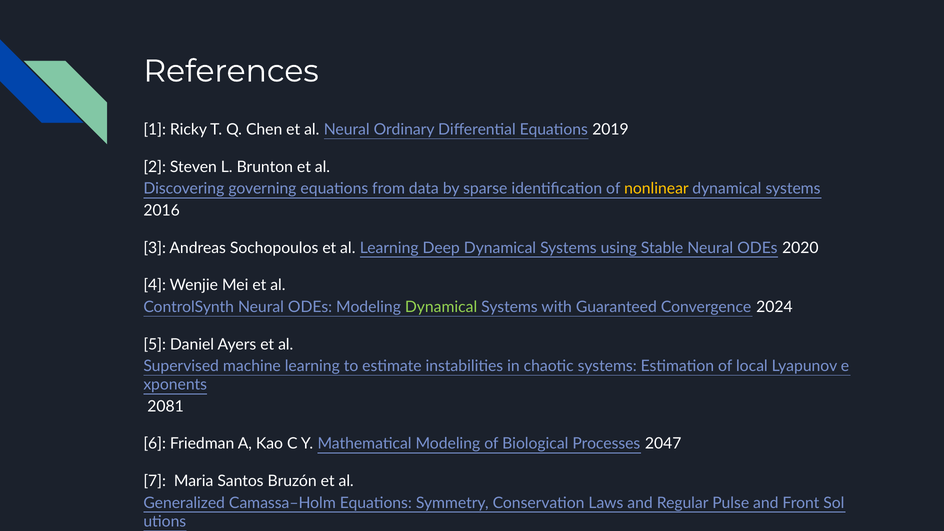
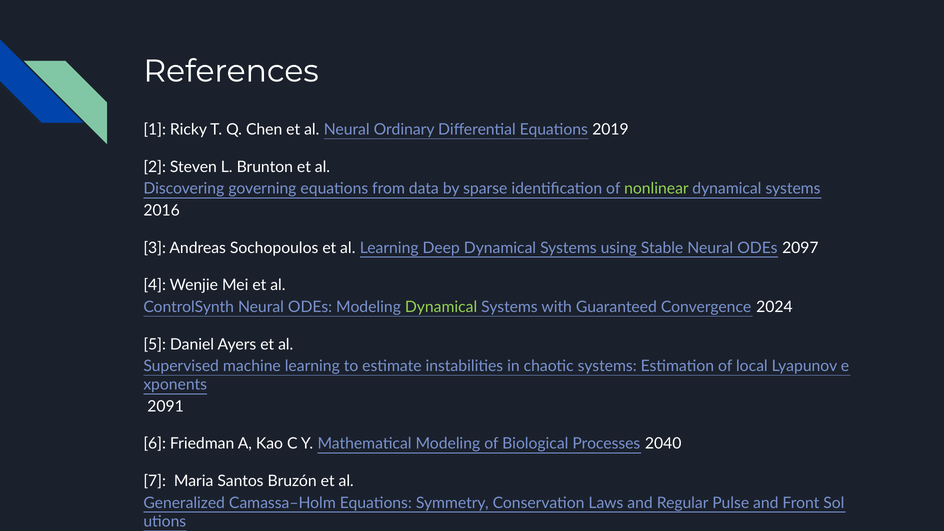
nonlinear colour: yellow -> light green (656, 189)
2020: 2020 -> 2097 (800, 248)
2081: 2081 -> 2091 (166, 406)
2047: 2047 -> 2040 (663, 444)
